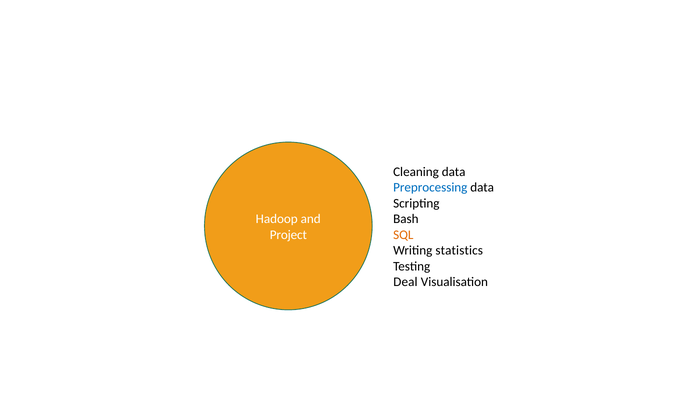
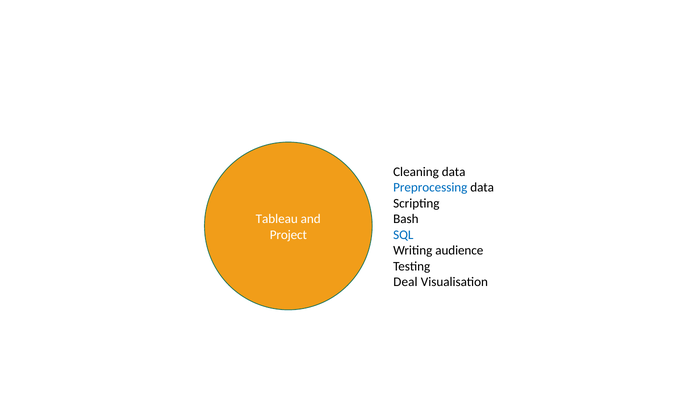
Hadoop: Hadoop -> Tableau (277, 219)
SQL colour: orange -> blue (403, 235)
statistics: statistics -> audience (459, 250)
